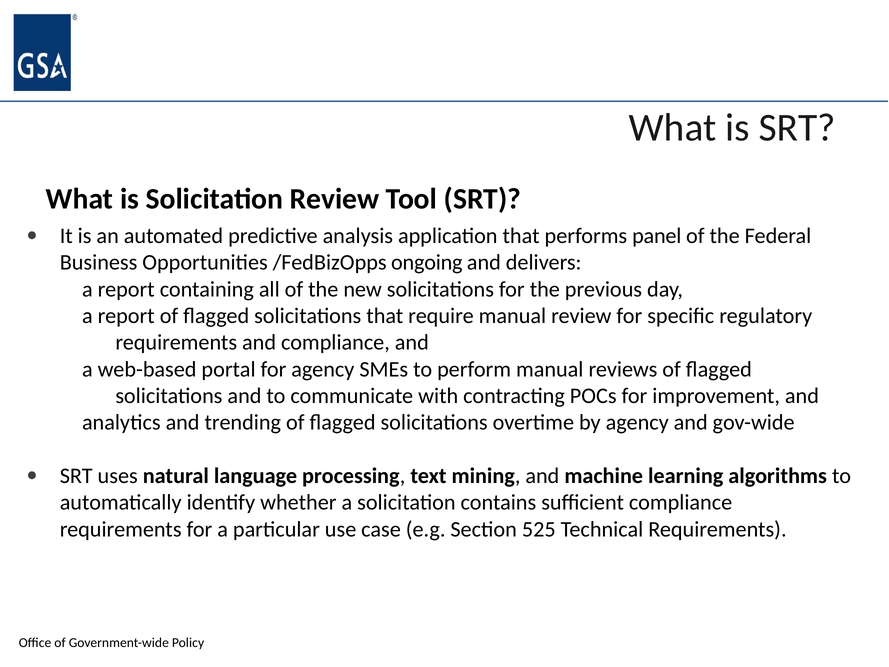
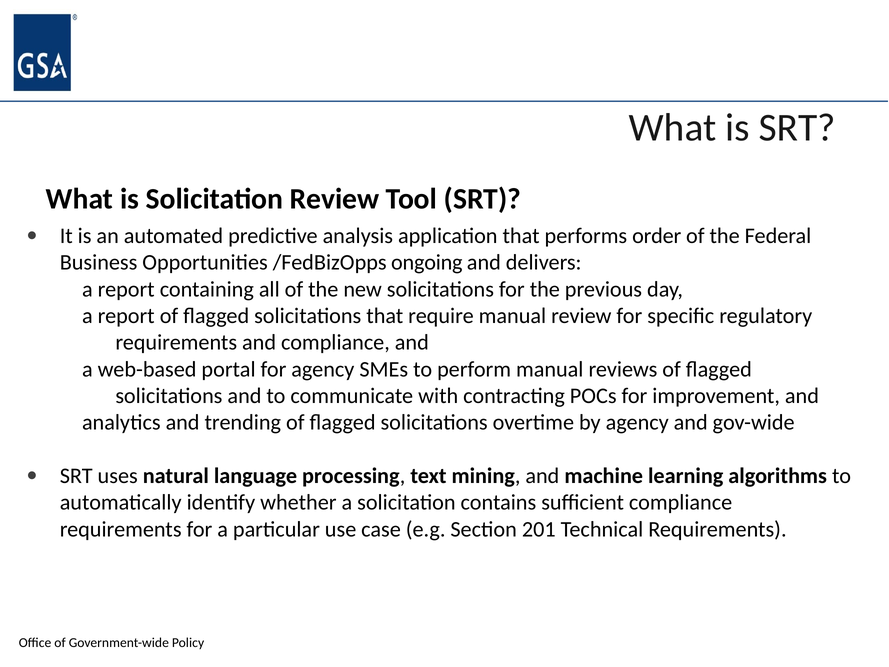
panel: panel -> order (657, 236)
525: 525 -> 201 (539, 529)
